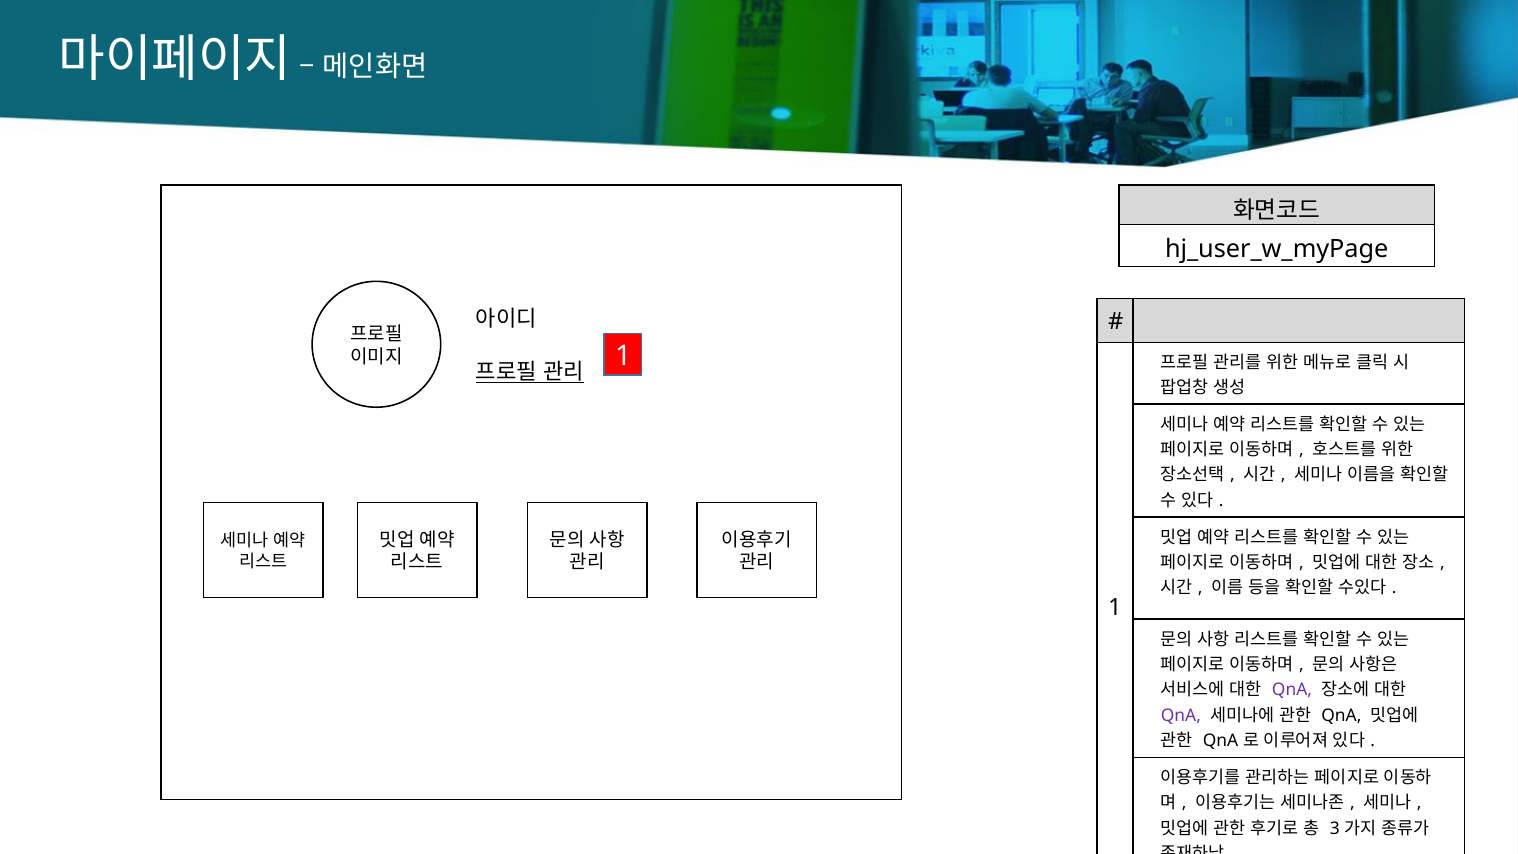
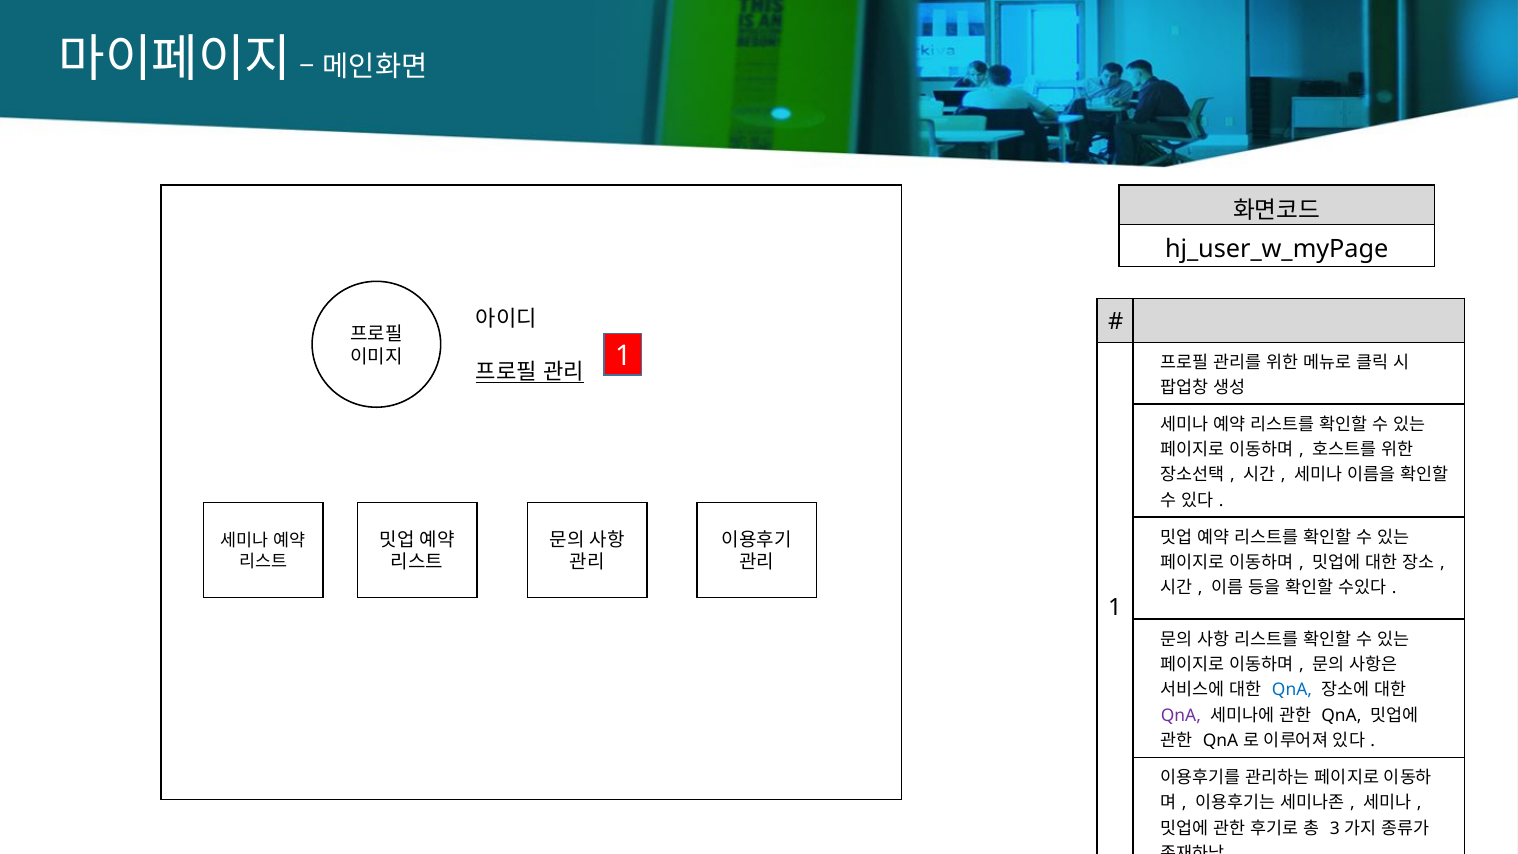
QnA colour: purple -> blue (1292, 690)
